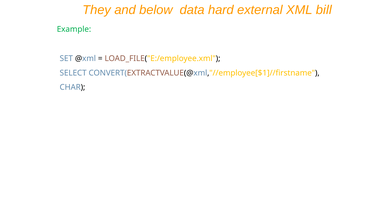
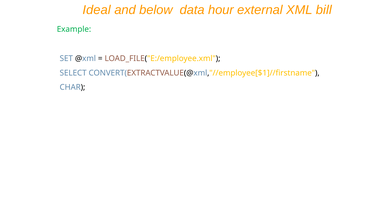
They: They -> Ideal (97, 10)
hard: hard -> hour (221, 10)
